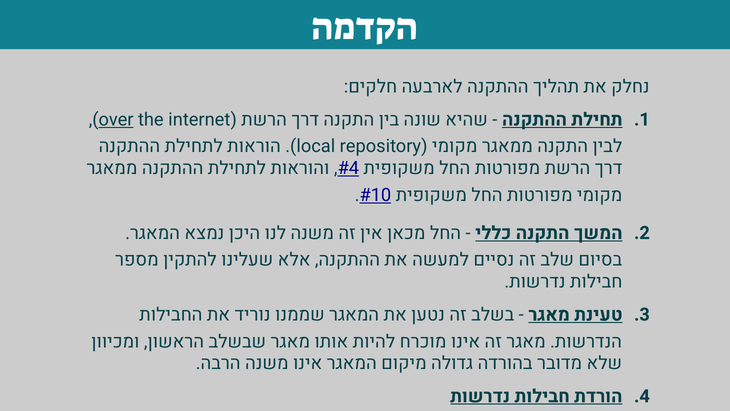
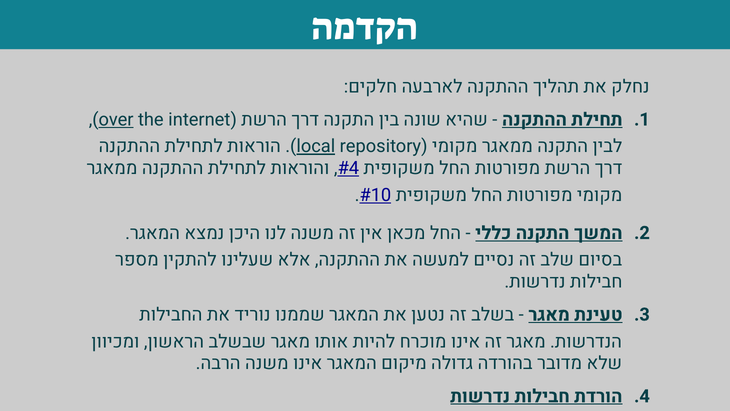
local underline: none -> present (316, 146)
